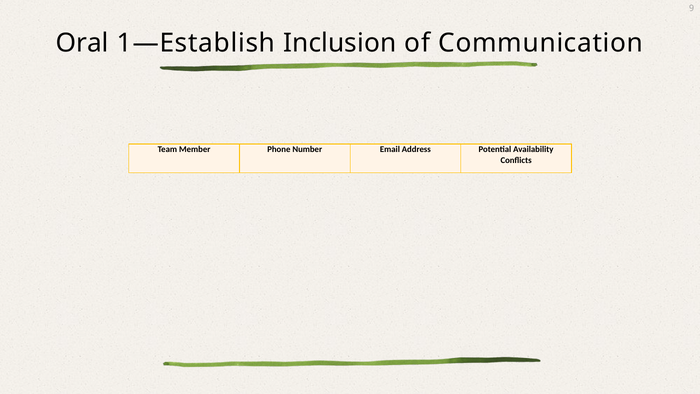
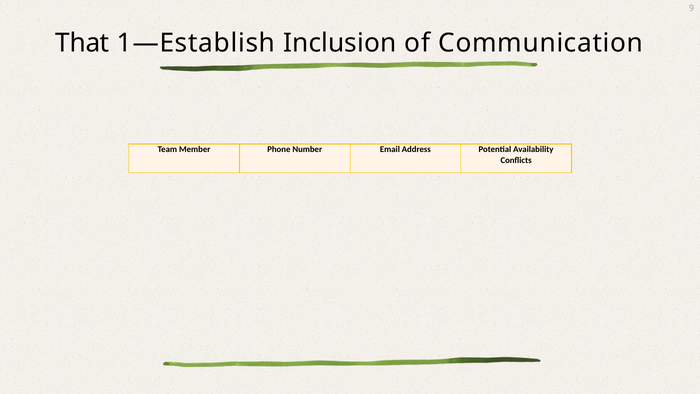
Oral: Oral -> That (82, 43)
